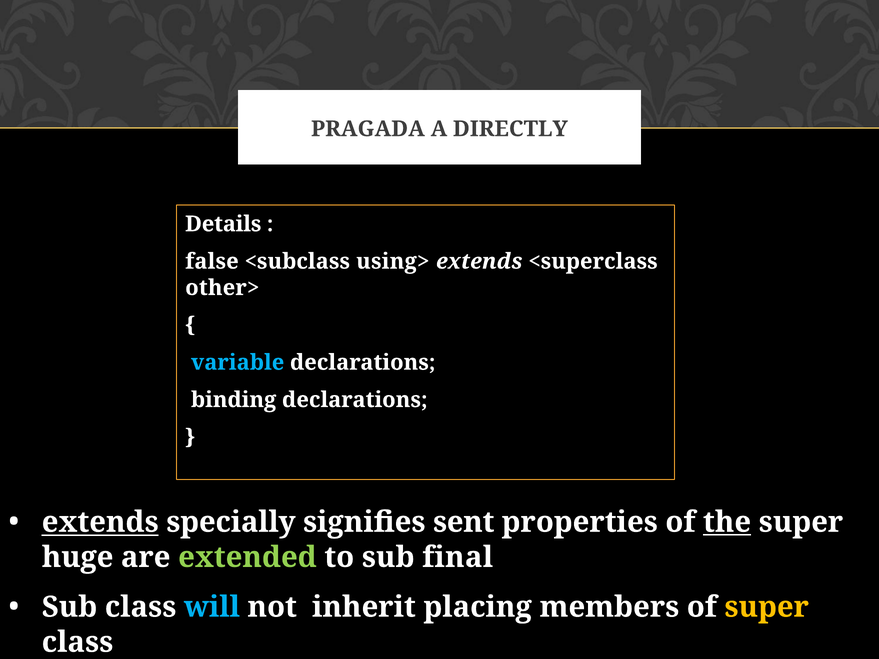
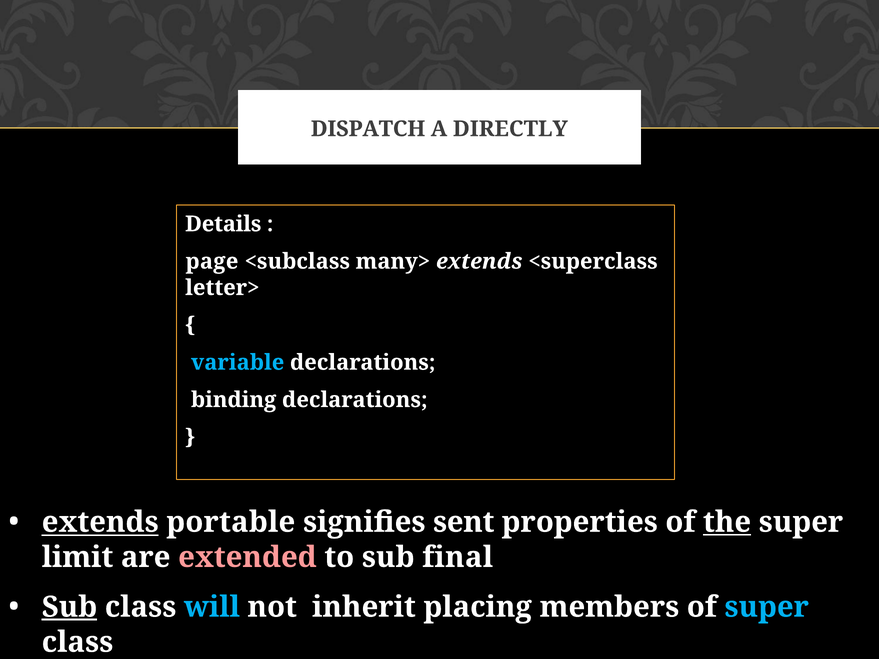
PRAGADA: PRAGADA -> DISPATCH (368, 129)
false: false -> page (212, 262)
using>: using> -> many> (393, 262)
other>: other> -> letter> (222, 288)
specially: specially -> portable (231, 522)
huge: huge -> limit (78, 557)
extended colour: light green -> pink (247, 557)
Sub underline: none -> present (69, 607)
super colour: yellow -> light blue (767, 607)
